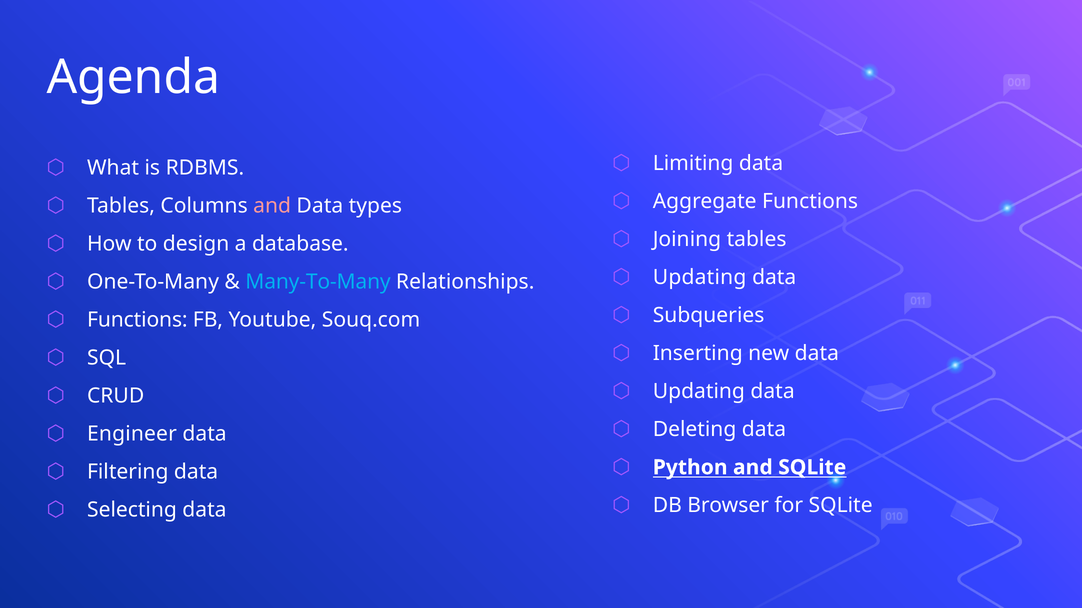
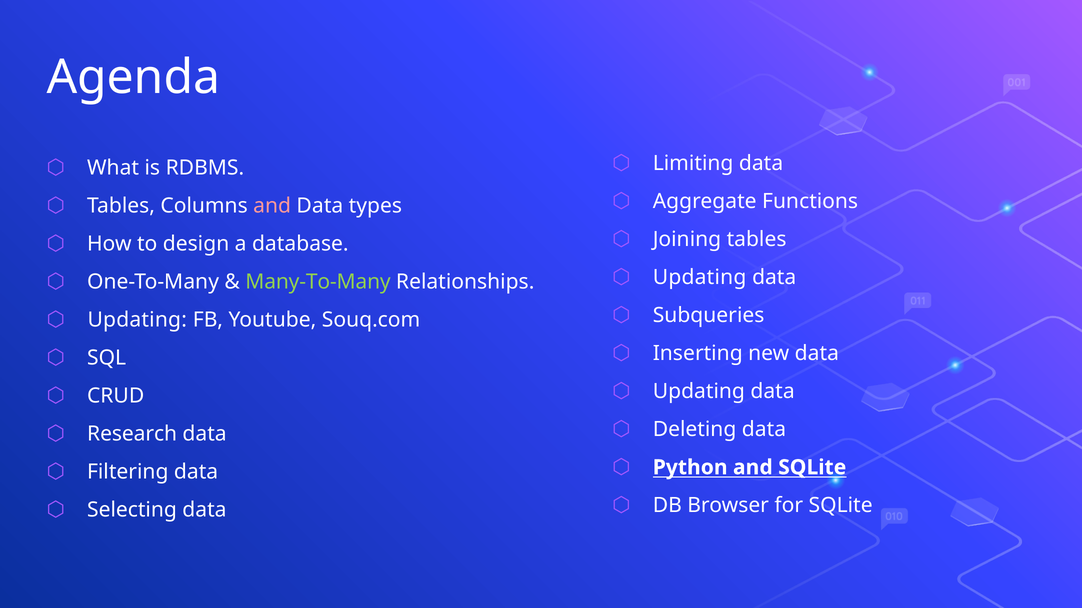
Many-To-Many colour: light blue -> light green (318, 282)
Functions: Functions -> Updating (137, 320)
Engineer: Engineer -> Research (132, 434)
